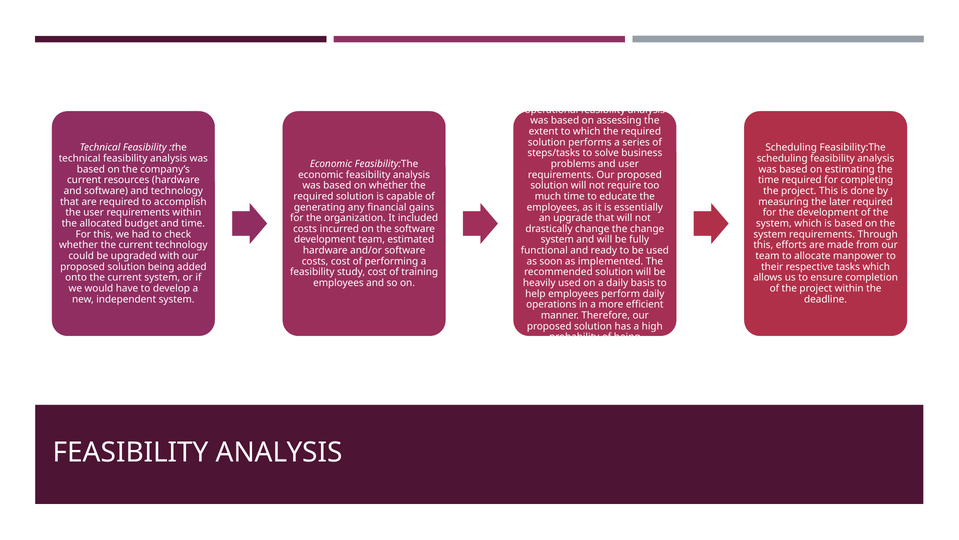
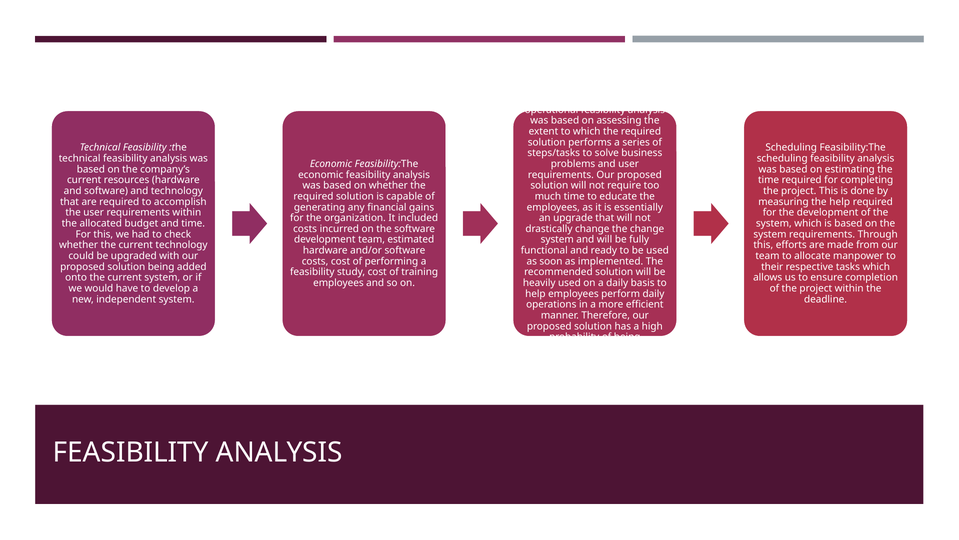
the later: later -> help (840, 202)
